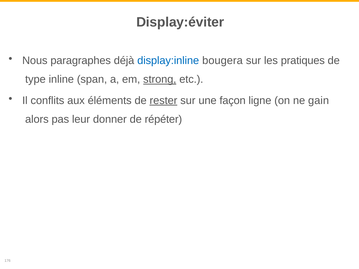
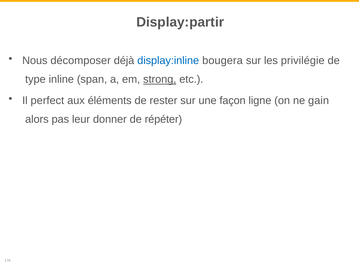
Display:éviter: Display:éviter -> Display:partir (180, 22)
paragraphes: paragraphes -> décomposer (81, 61)
pratiques: pratiques -> privilégie (303, 61)
conflits: conflits -> perfect (47, 101)
rester underline: present -> none (163, 101)
